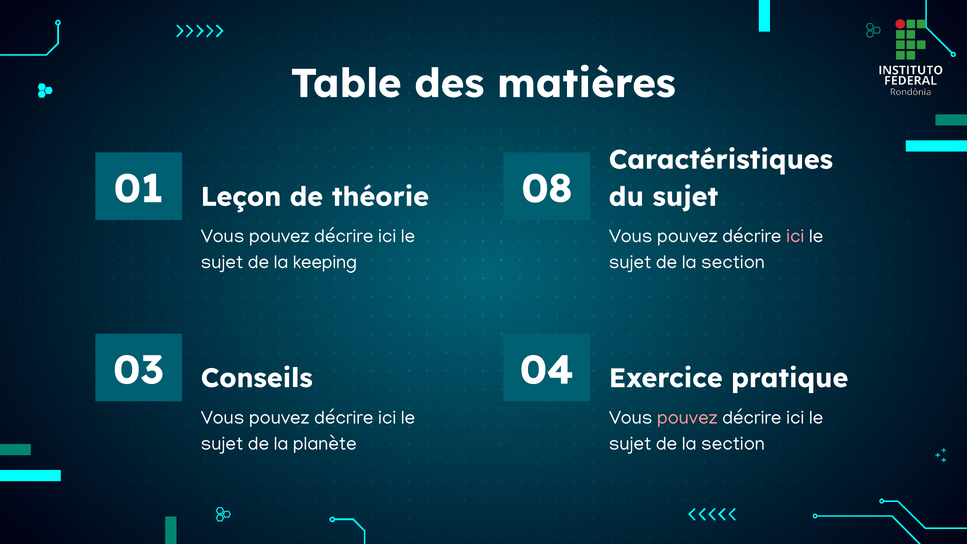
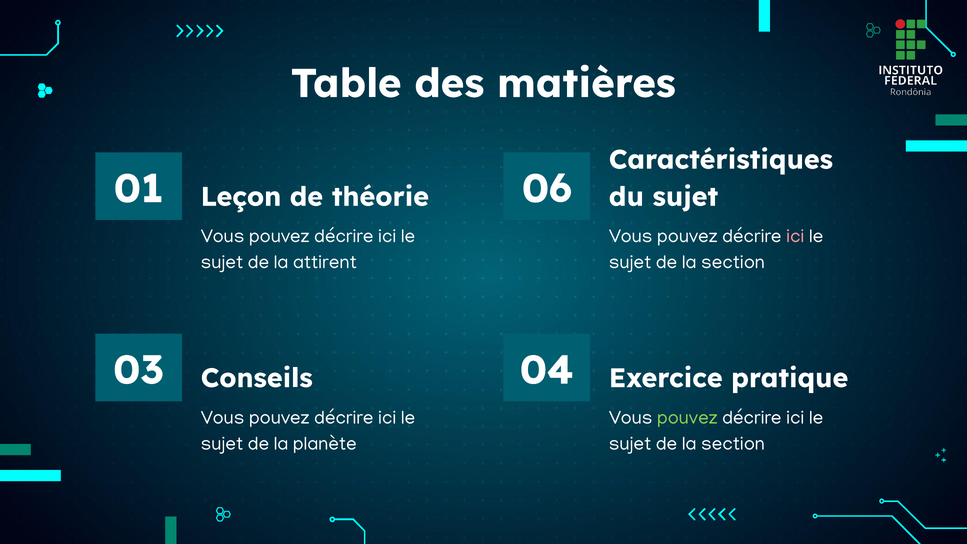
08: 08 -> 06 (547, 189)
keeping: keeping -> attirent (325, 262)
pouvez colour: pink -> light green (687, 418)
